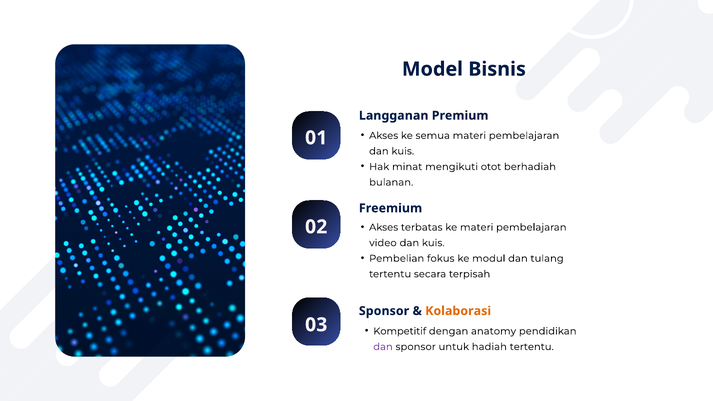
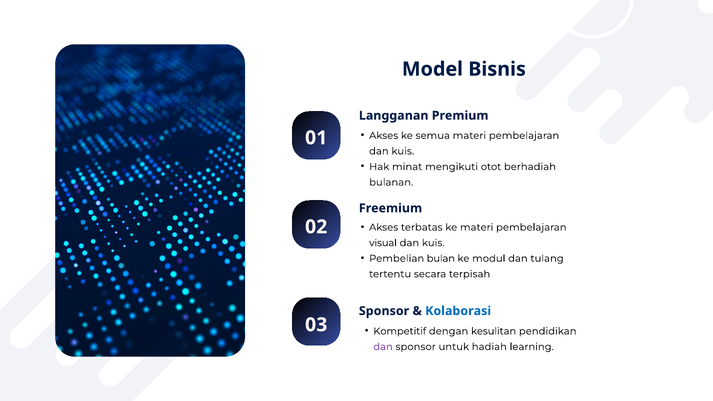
video: video -> visual (383, 243)
fokus: fokus -> bulan (441, 259)
Kolaborasi colour: orange -> blue (458, 311)
anatomy: anatomy -> kesulitan (494, 331)
hadiah tertentu: tertentu -> learning (532, 347)
